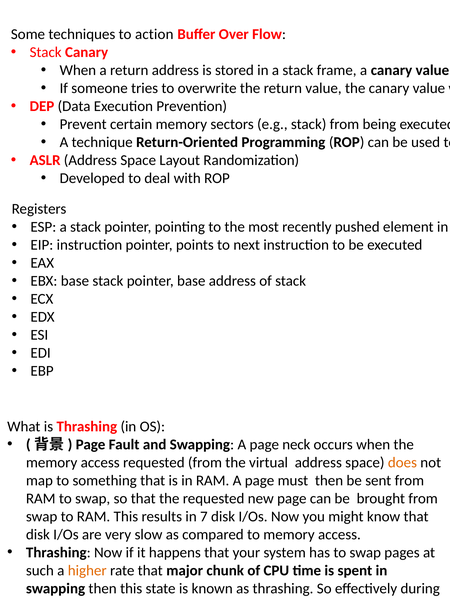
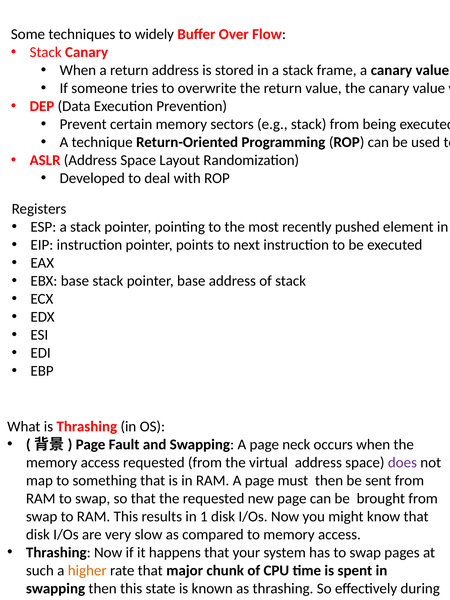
action: action -> widely (154, 34)
does colour: orange -> purple (402, 462)
7: 7 -> 1 (204, 516)
